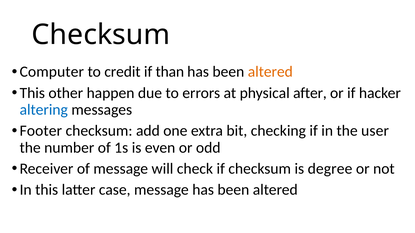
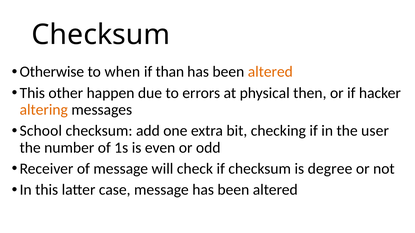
Computer: Computer -> Otherwise (52, 72)
credit: credit -> when (122, 72)
after: after -> then (310, 93)
altering colour: blue -> orange (44, 110)
Footer: Footer -> School (41, 131)
